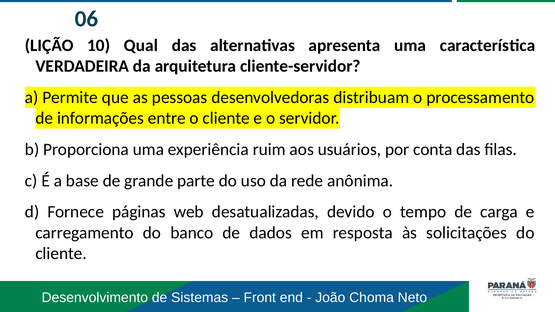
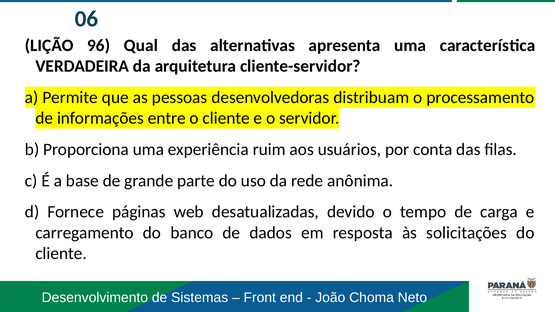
10: 10 -> 96 (99, 45)
